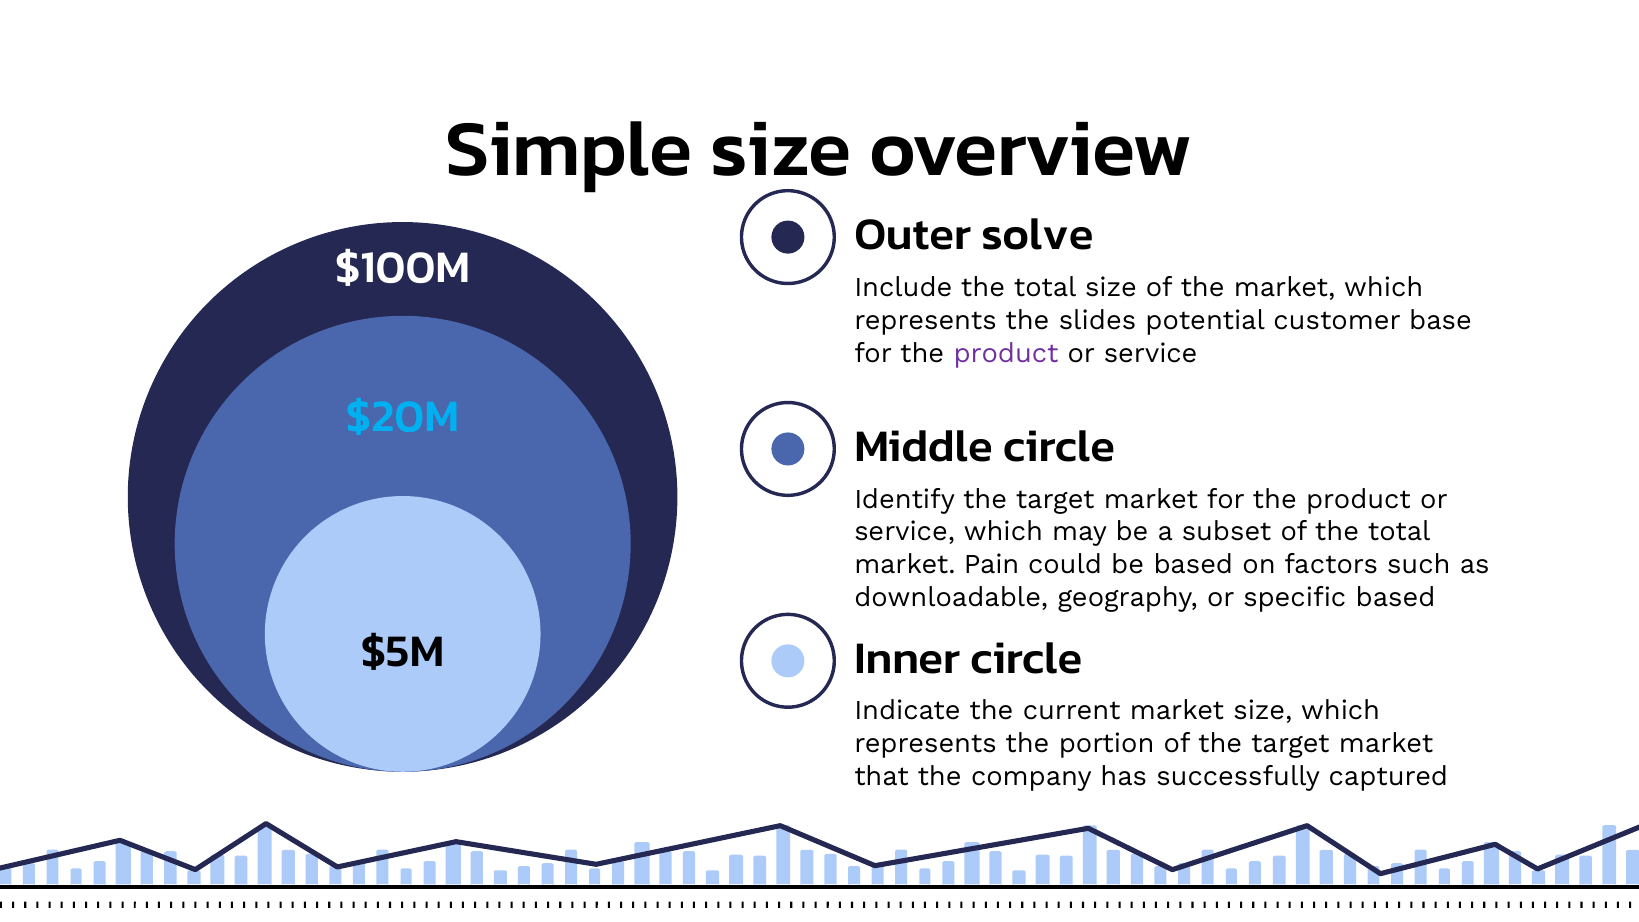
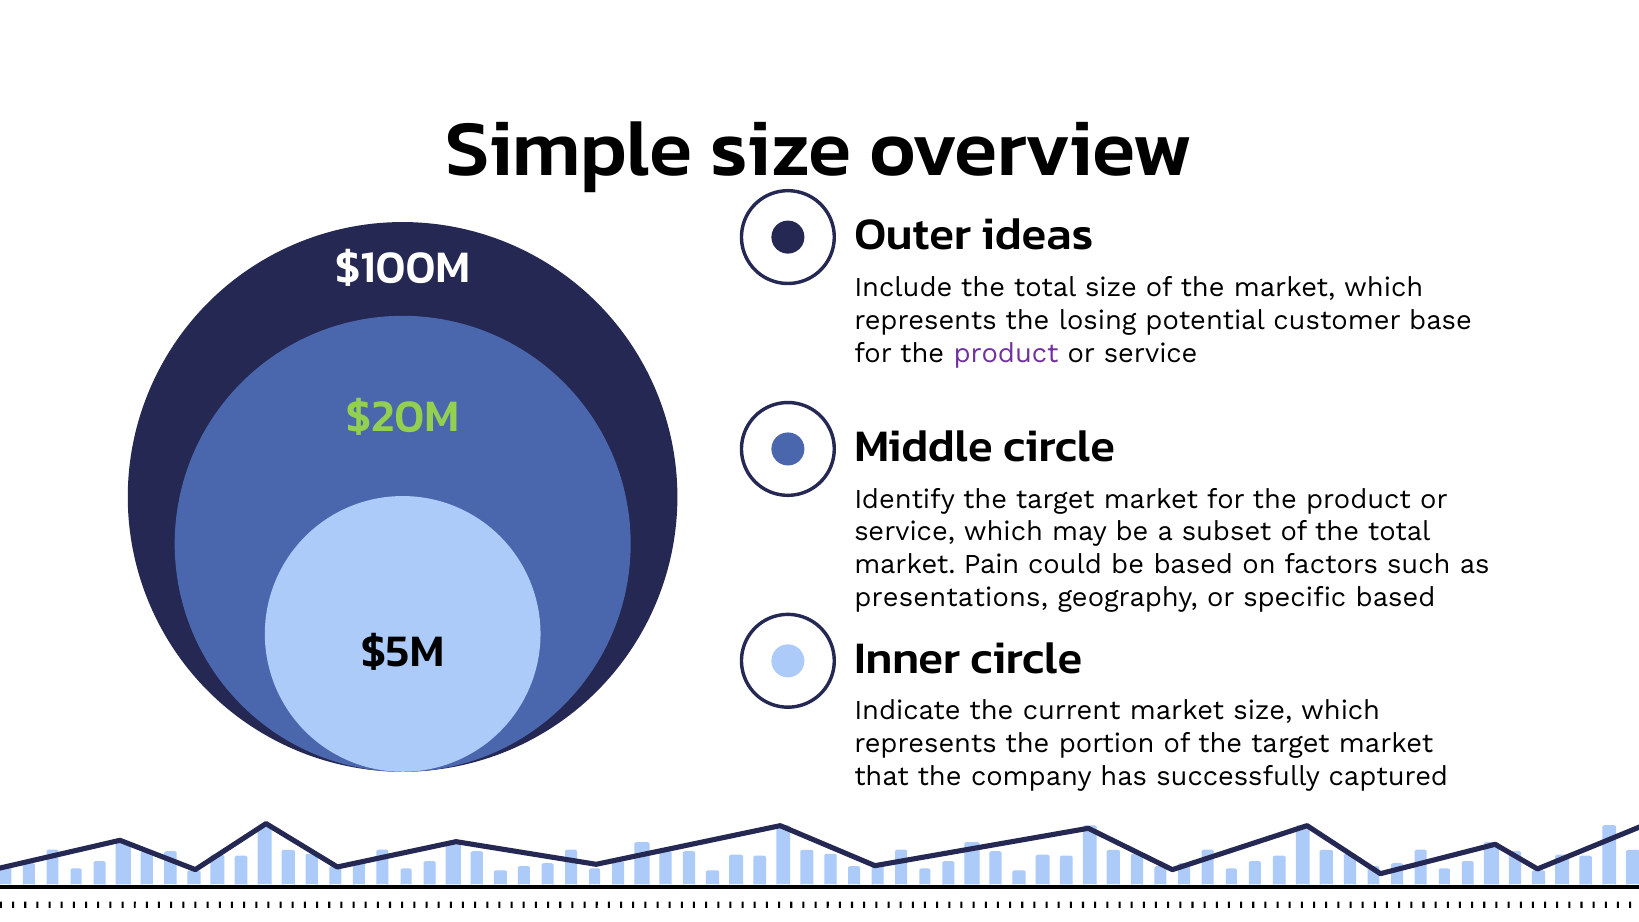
solve: solve -> ideas (1037, 235)
slides: slides -> losing (1098, 320)
$20M colour: light blue -> light green (403, 417)
downloadable: downloadable -> presentations (951, 597)
